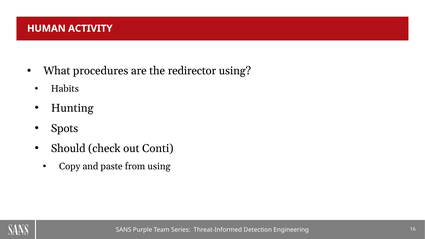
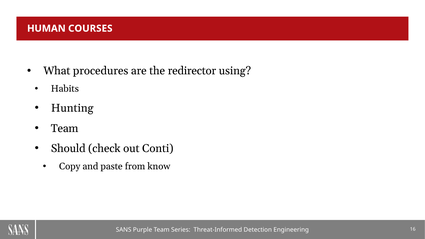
ACTIVITY: ACTIVITY -> COURSES (90, 28)
Spots: Spots -> Team (65, 128)
from using: using -> know (159, 166)
